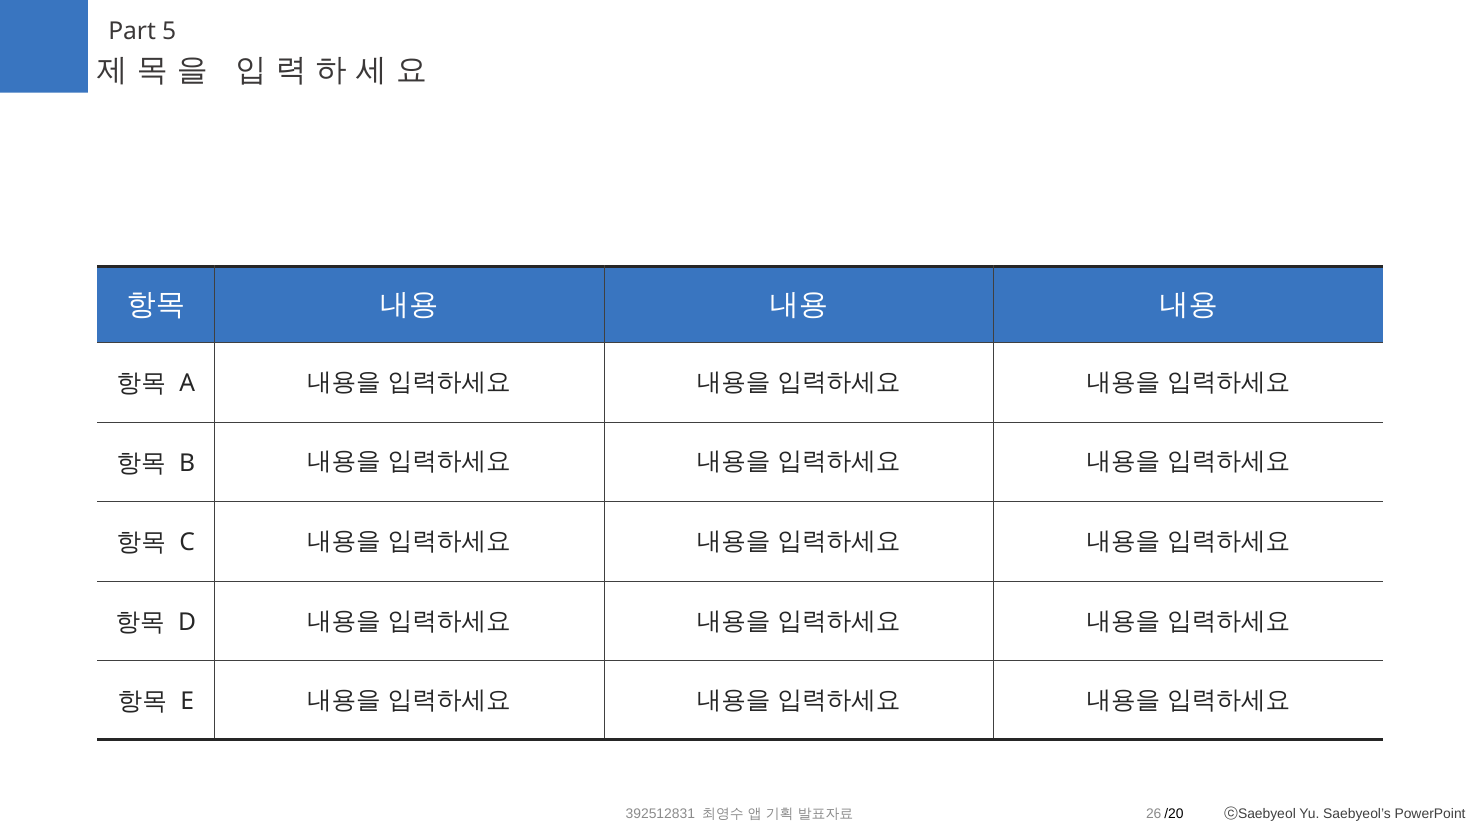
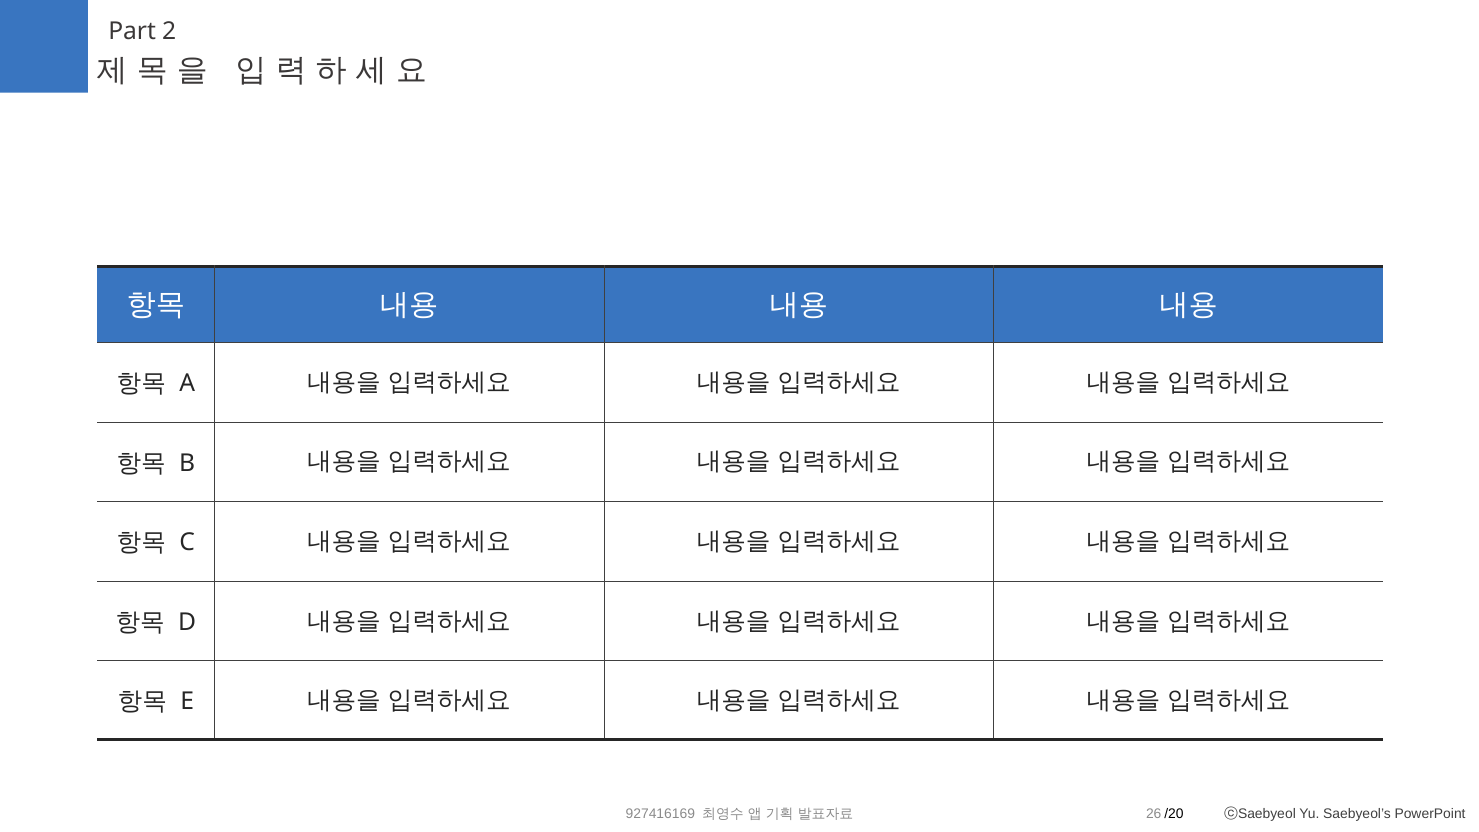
5: 5 -> 2 (169, 31)
392512831: 392512831 -> 927416169 (660, 814)
